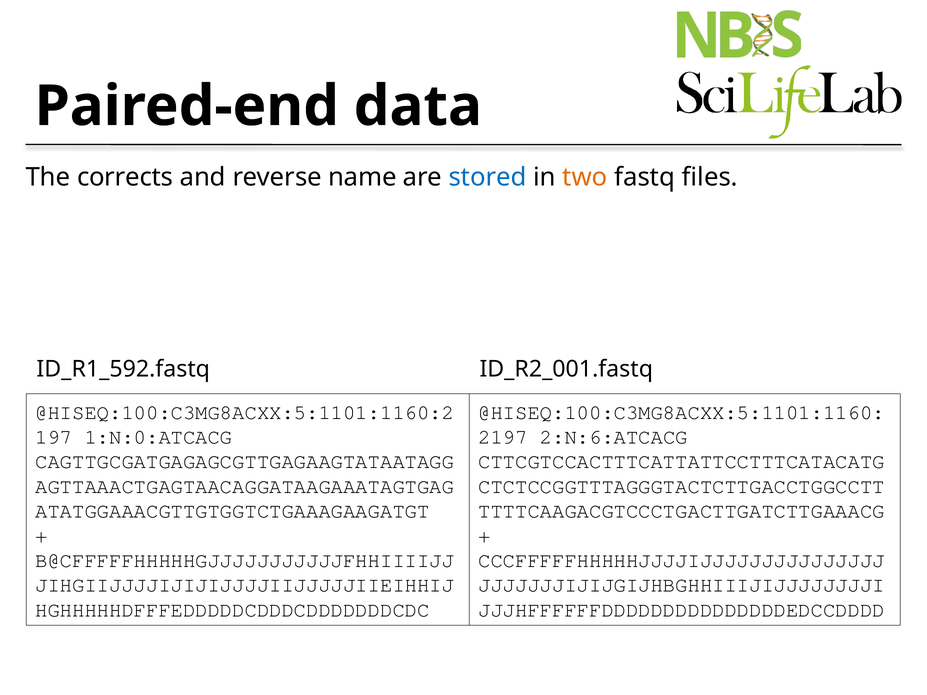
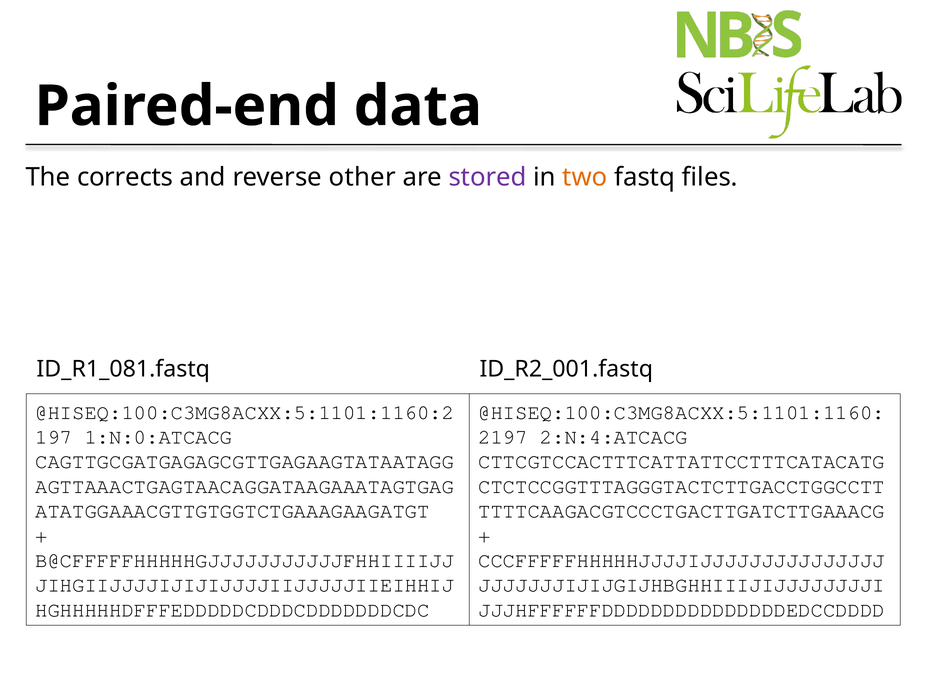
name: name -> other (362, 177)
stored colour: blue -> purple (487, 177)
ID_R1_592.fastq: ID_R1_592.fastq -> ID_R1_081.fastq (123, 369)
2:N:6:ATCACG: 2:N:6:ATCACG -> 2:N:4:ATCACG (614, 437)
